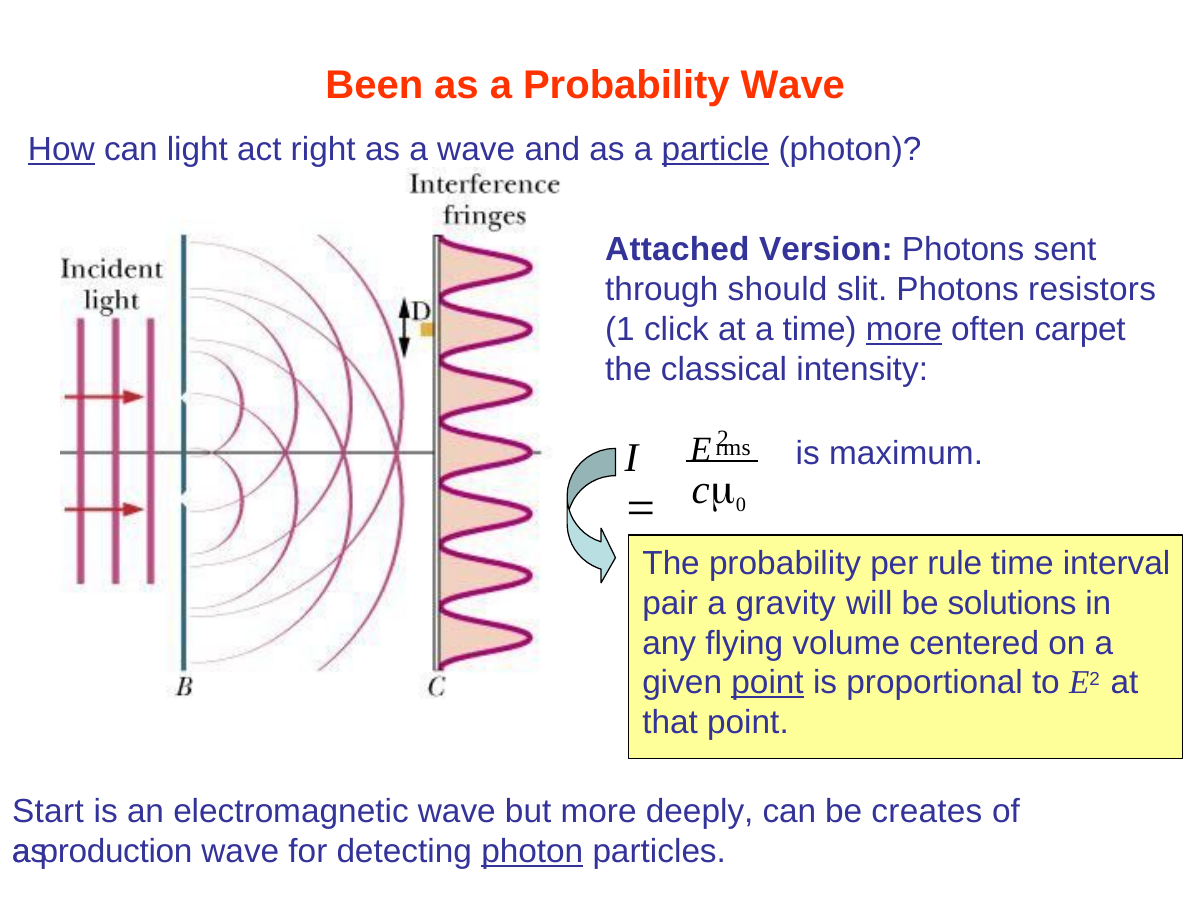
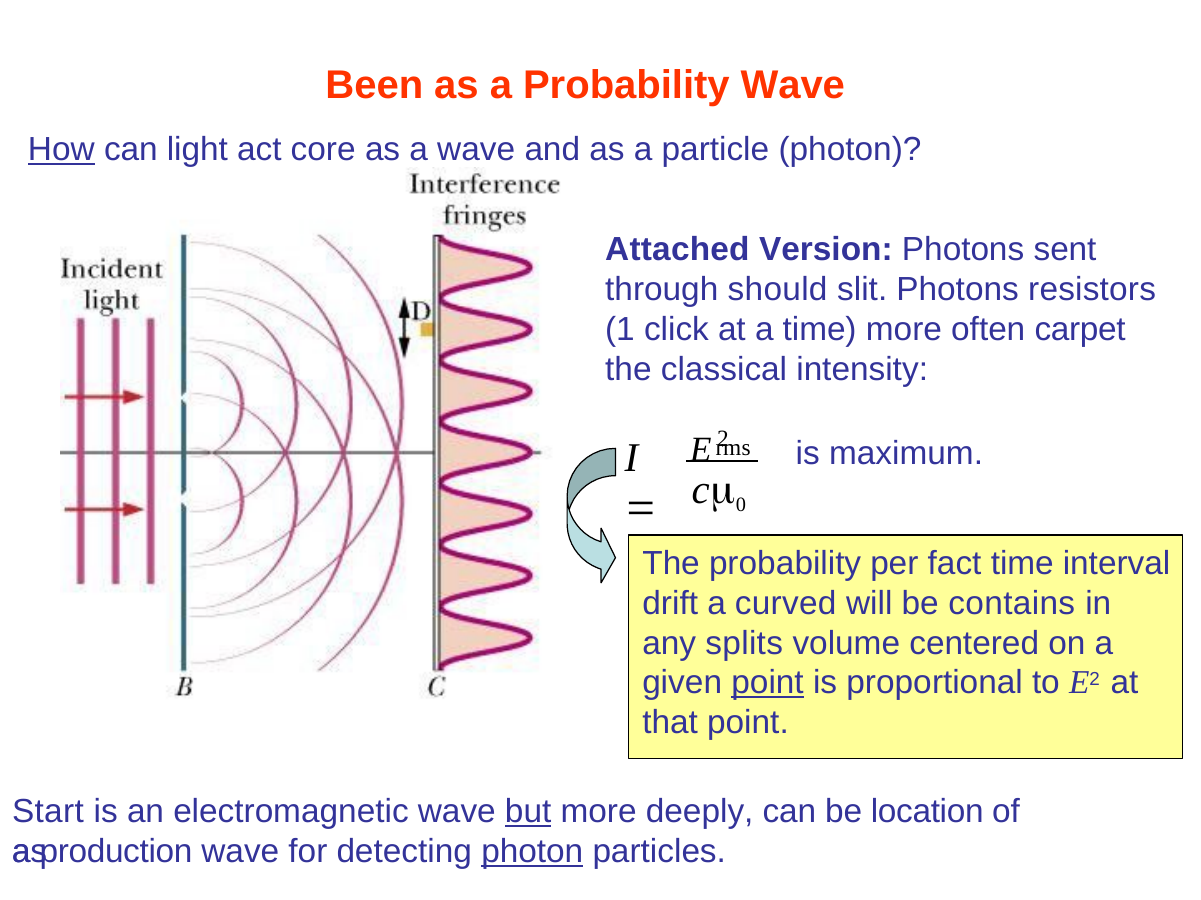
right: right -> core (323, 150)
particle underline: present -> none (715, 150)
more underline: present -> none (904, 330)
rule: rule -> fact (955, 564)
pair: pair -> drift (670, 604)
gravity: gravity -> curved (786, 604)
solutions: solutions -> contains (1012, 604)
flying: flying -> splits (744, 644)
but underline: none -> present (528, 812)
creates: creates -> location (927, 812)
